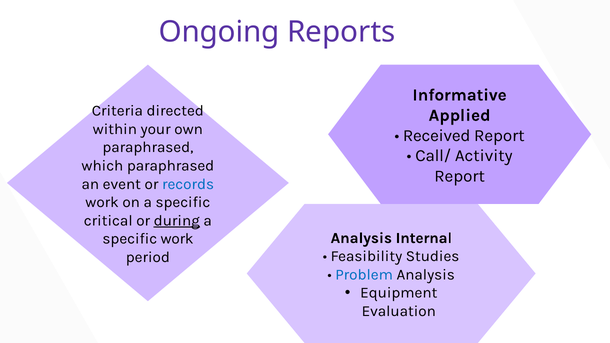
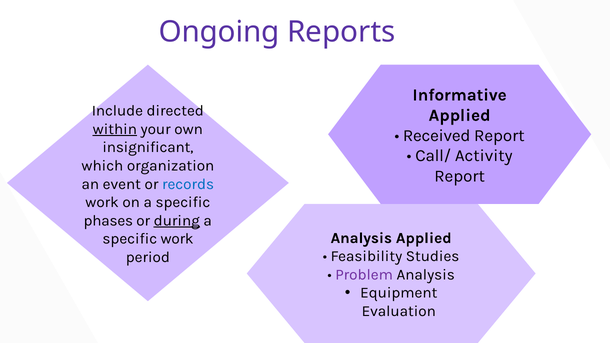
Criteria: Criteria -> Include (117, 111)
within underline: none -> present (115, 129)
paraphrased: paraphrased -> insignificant (148, 147)
which paraphrased: paraphrased -> organization (171, 166)
critical: critical -> phases (108, 221)
Analysis Internal: Internal -> Applied (424, 238)
Problem colour: blue -> purple (364, 275)
